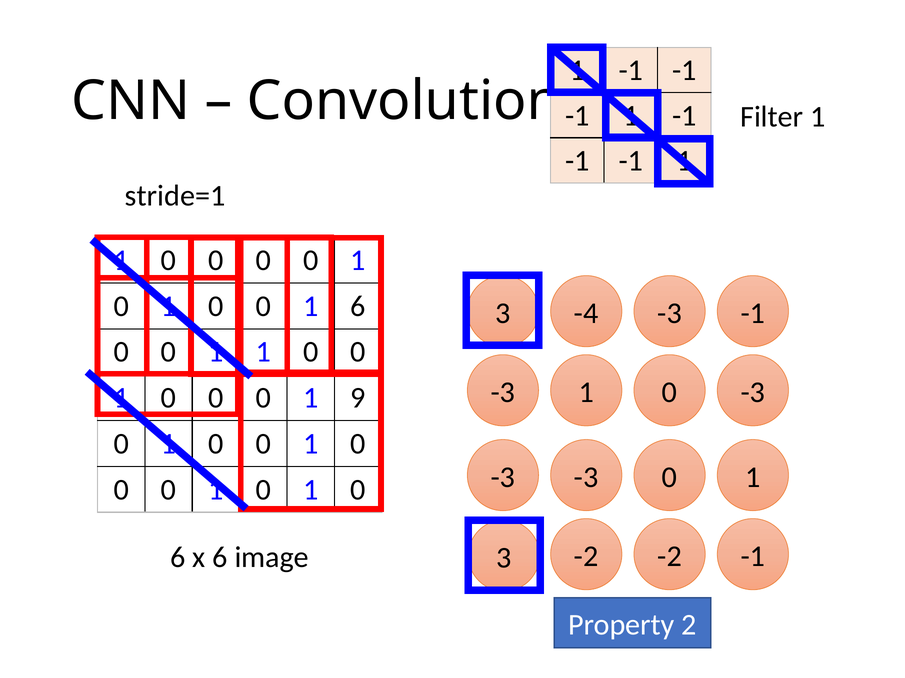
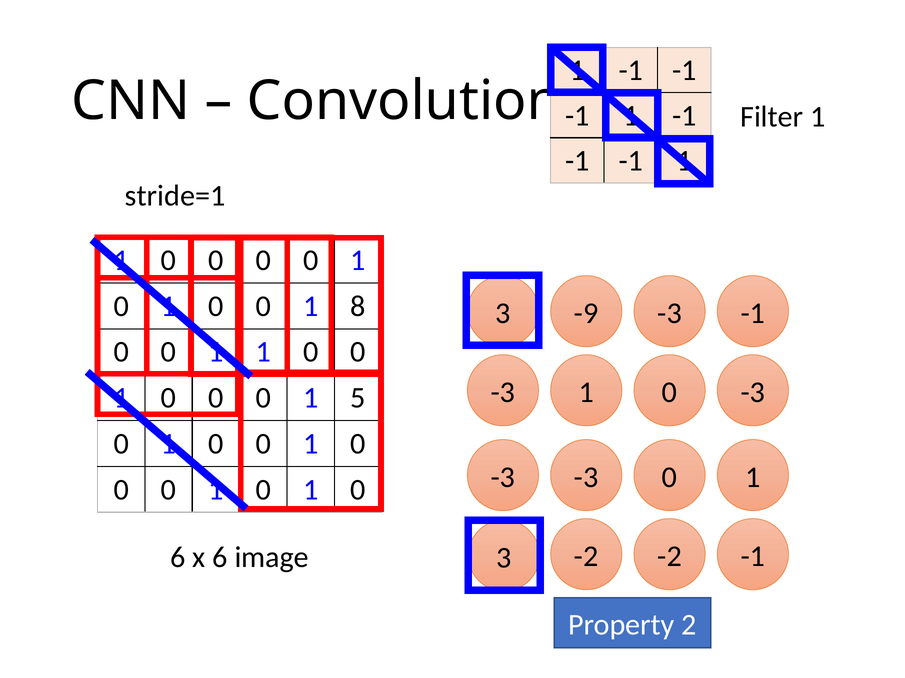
1 6: 6 -> 8 (358, 307)
-4: -4 -> -9 (586, 314)
9: 9 -> 5 (358, 398)
